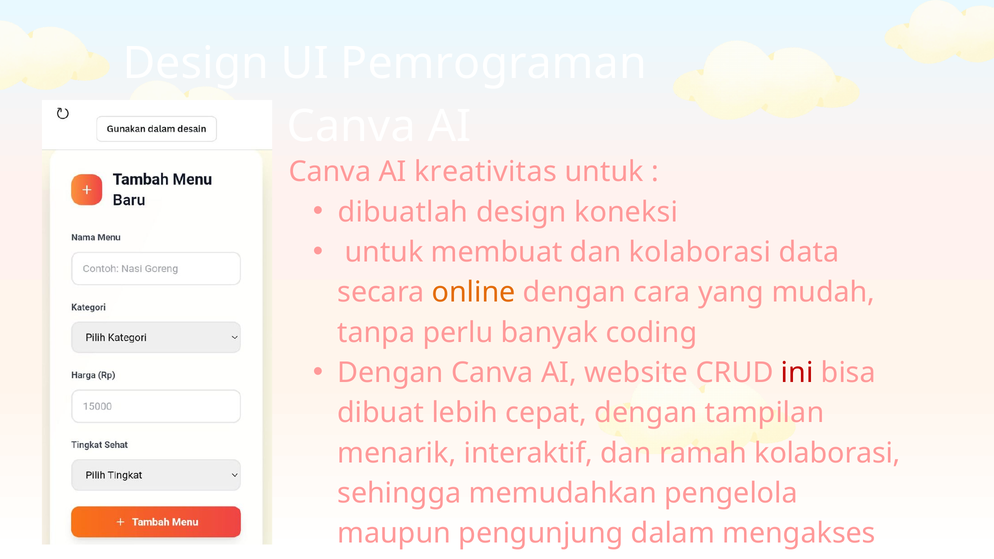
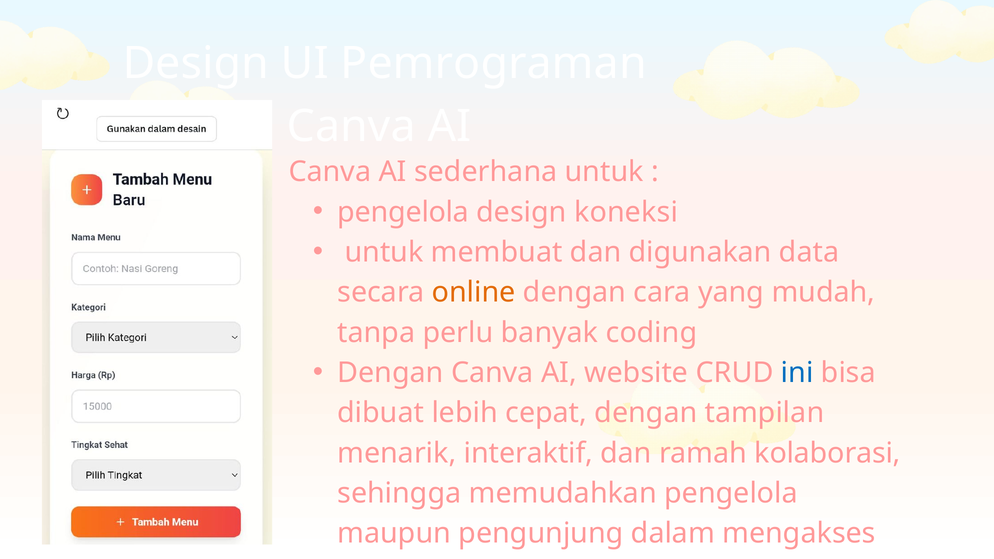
kreativitas: kreativitas -> sederhana (486, 172)
dibuatlah: dibuatlah -> pengelola (403, 212)
dan kolaborasi: kolaborasi -> digunakan (700, 252)
ini colour: red -> blue (797, 373)
